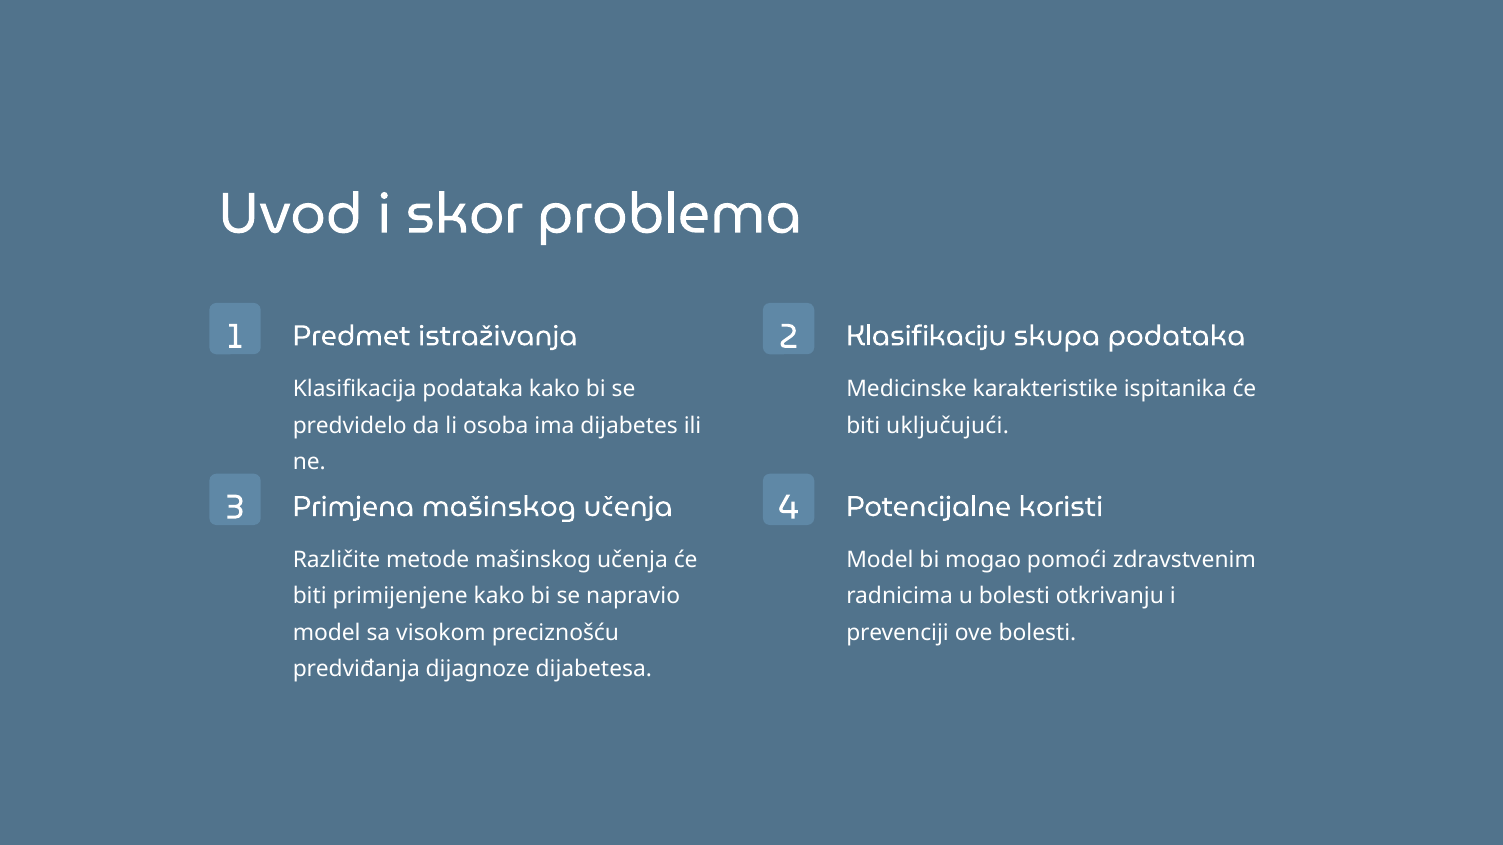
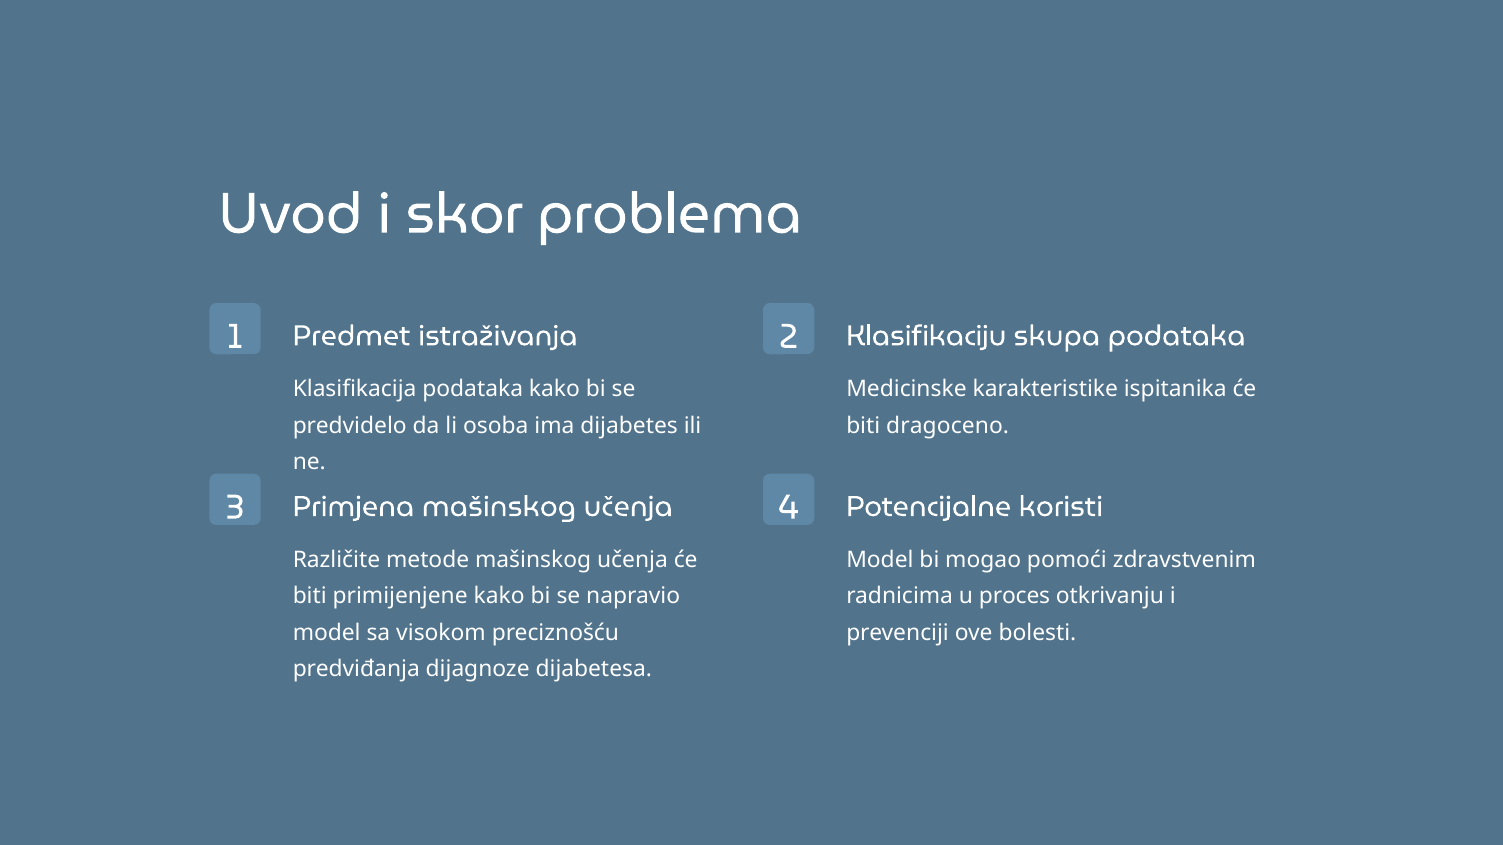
uključujući: uključujući -> dragoceno (948, 426)
u bolesti: bolesti -> proces (1015, 597)
